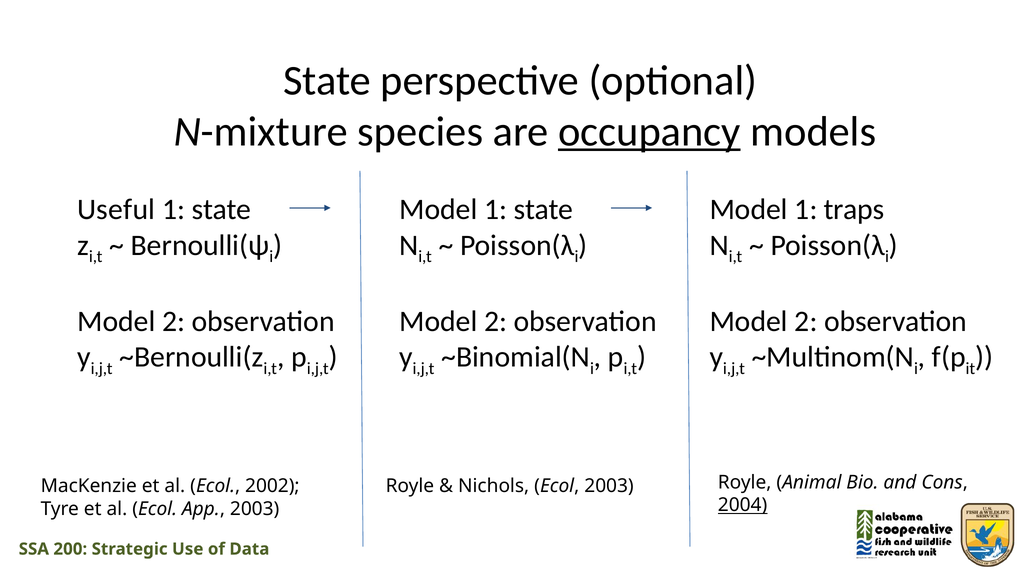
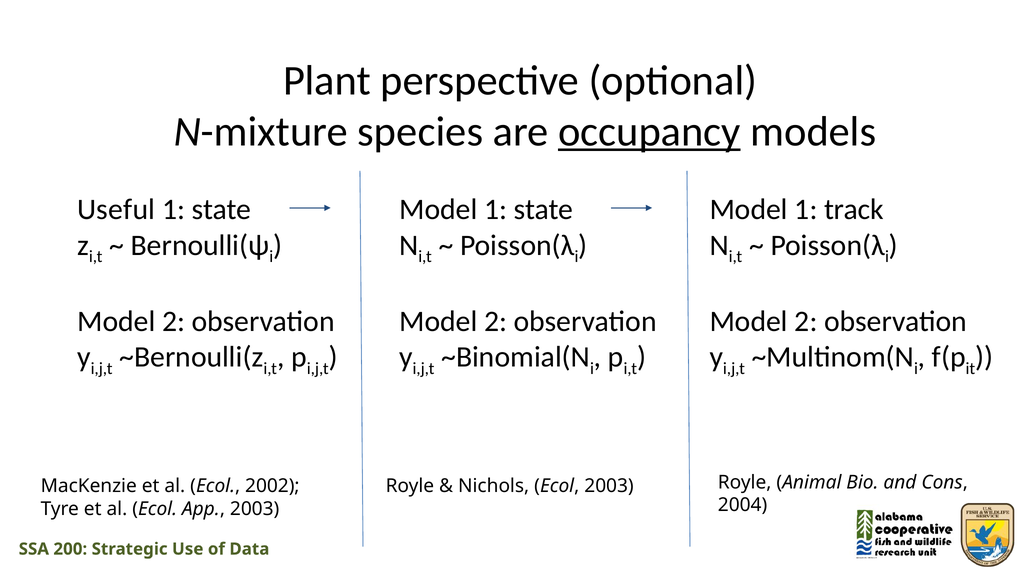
State: State -> Plant (327, 81)
traps: traps -> track (854, 210)
2004 underline: present -> none (743, 506)
